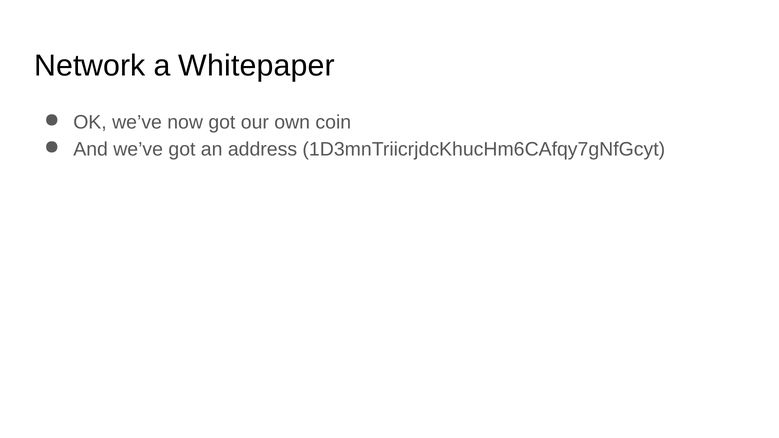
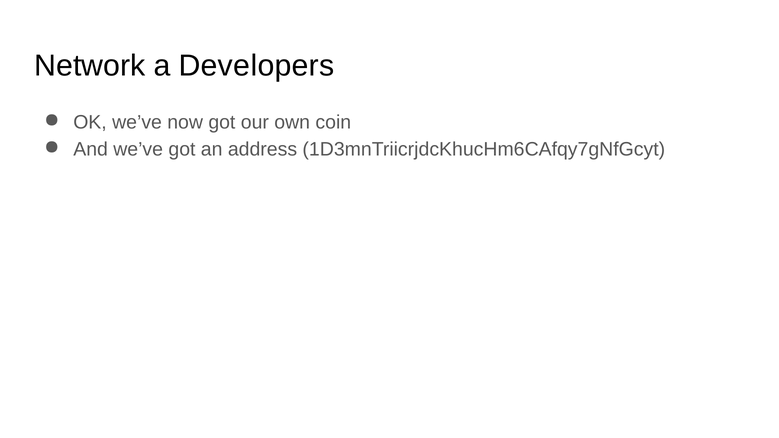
Whitepaper: Whitepaper -> Developers (257, 66)
